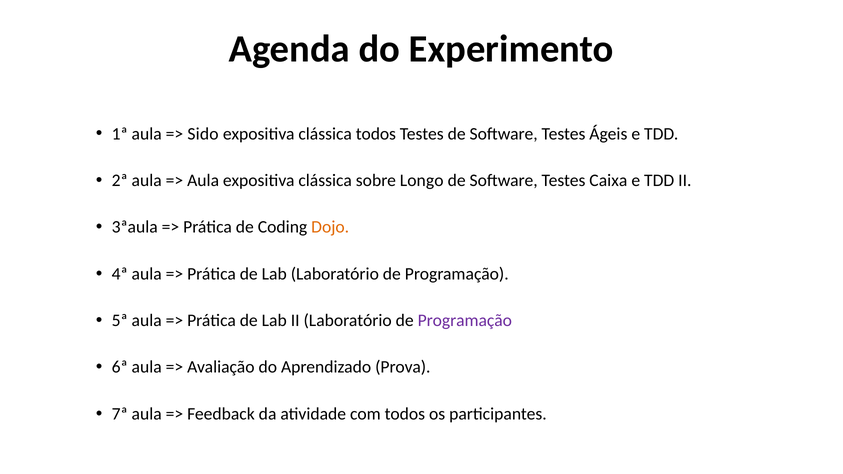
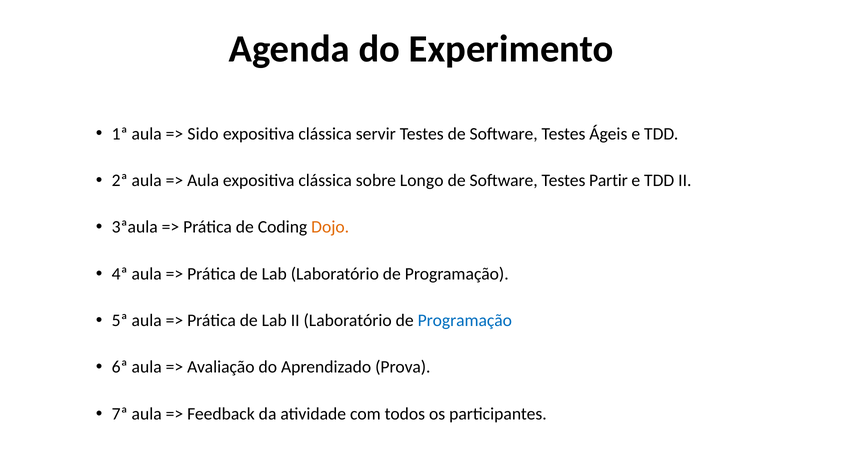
clássica todos: todos -> servir (376, 134)
Caixa: Caixa -> Partir (608, 180)
Programação colour: purple -> blue (465, 321)
